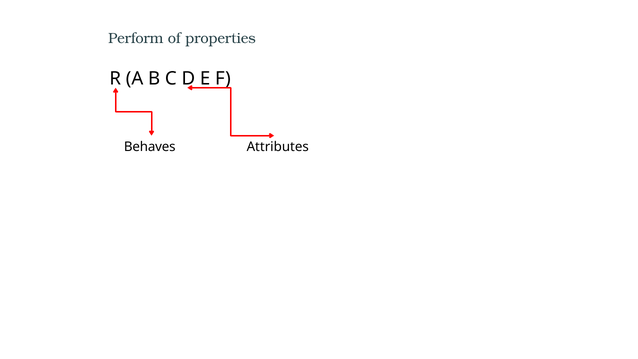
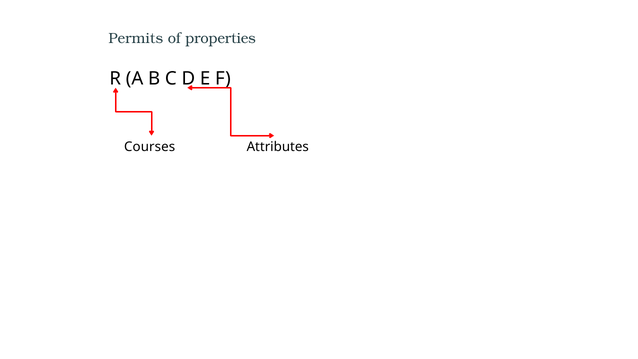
Perform: Perform -> Permits (136, 38)
Behaves: Behaves -> Courses (150, 147)
